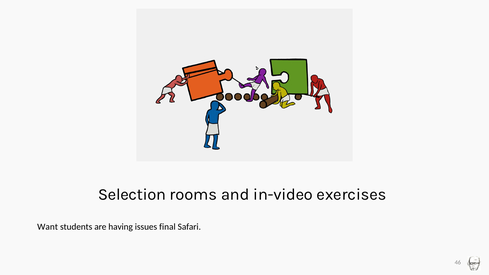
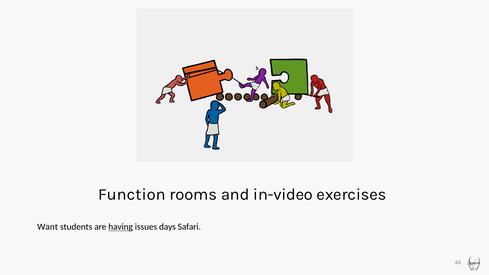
Selection: Selection -> Function (132, 195)
having underline: none -> present (121, 227)
final: final -> days (167, 227)
